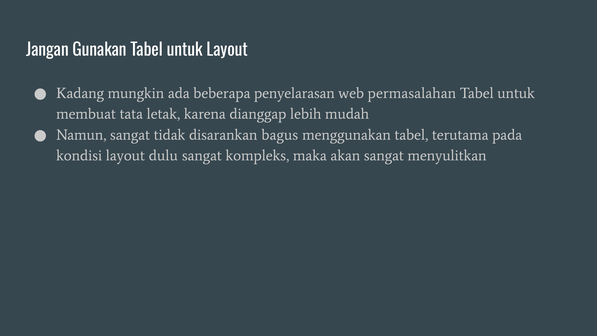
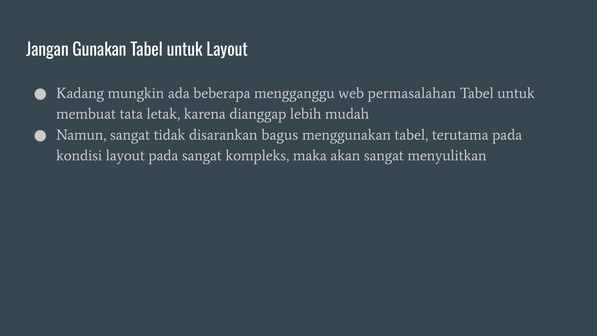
penyelarasan: penyelarasan -> mengganggu (294, 93)
layout dulu: dulu -> pada (163, 156)
